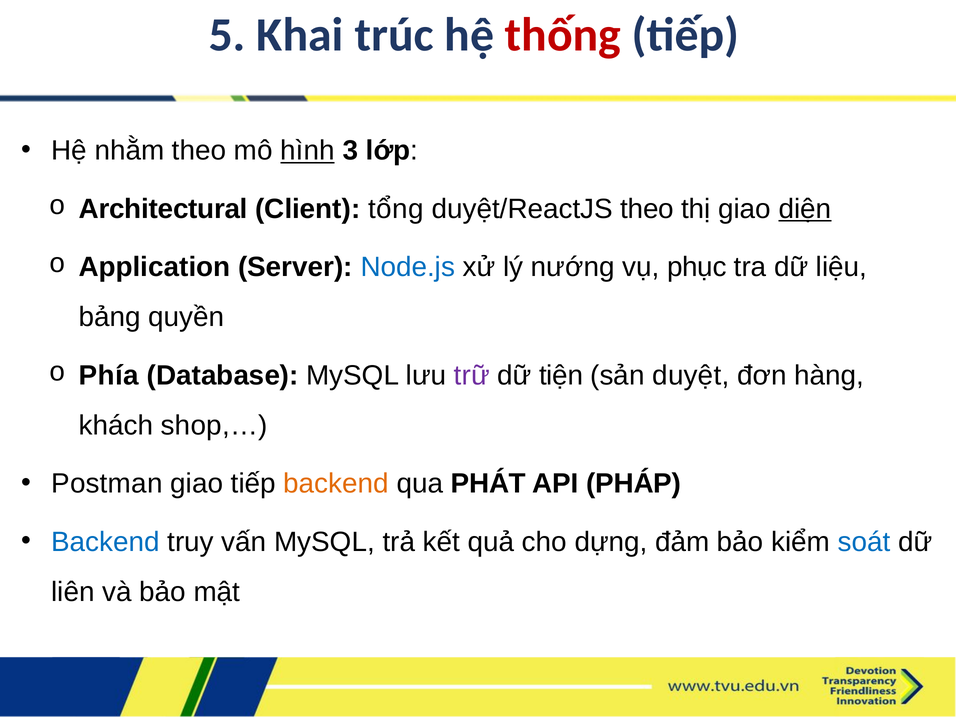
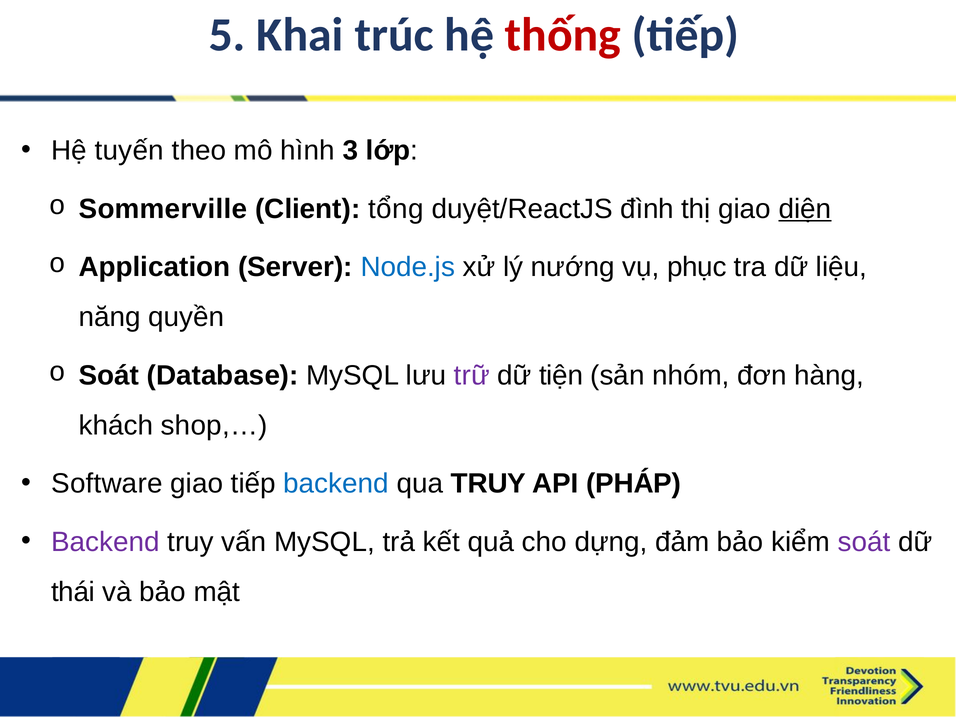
nhằm: nhằm -> tuyến (129, 151)
hình underline: present -> none (308, 151)
Architectural: Architectural -> Sommerville (163, 209)
duyệt/ReactJS theo: theo -> đình (647, 209)
bảng: bảng -> năng (110, 317)
Phía: Phía -> Soát (109, 375)
duyệt: duyệt -> nhóm (691, 375)
Postman: Postman -> Software (107, 484)
backend colour: orange -> blue (336, 484)
qua PHÁT: PHÁT -> TRUY (488, 484)
Backend colour: blue -> purple (105, 542)
soát colour: blue -> purple (864, 542)
liên: liên -> thái (73, 592)
